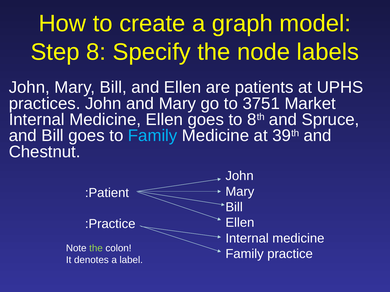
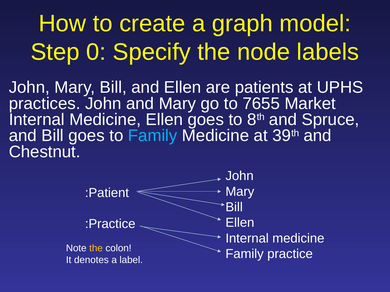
8: 8 -> 0 (96, 52)
3751: 3751 -> 7655 (261, 104)
the colour: light green -> yellow (96, 249)
